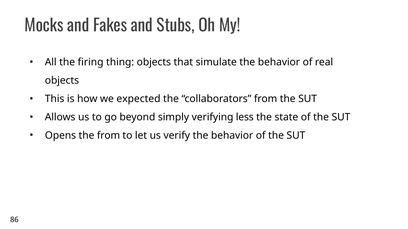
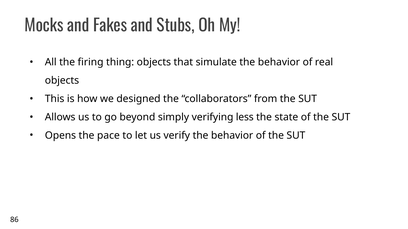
expected: expected -> designed (139, 99)
the from: from -> pace (108, 136)
